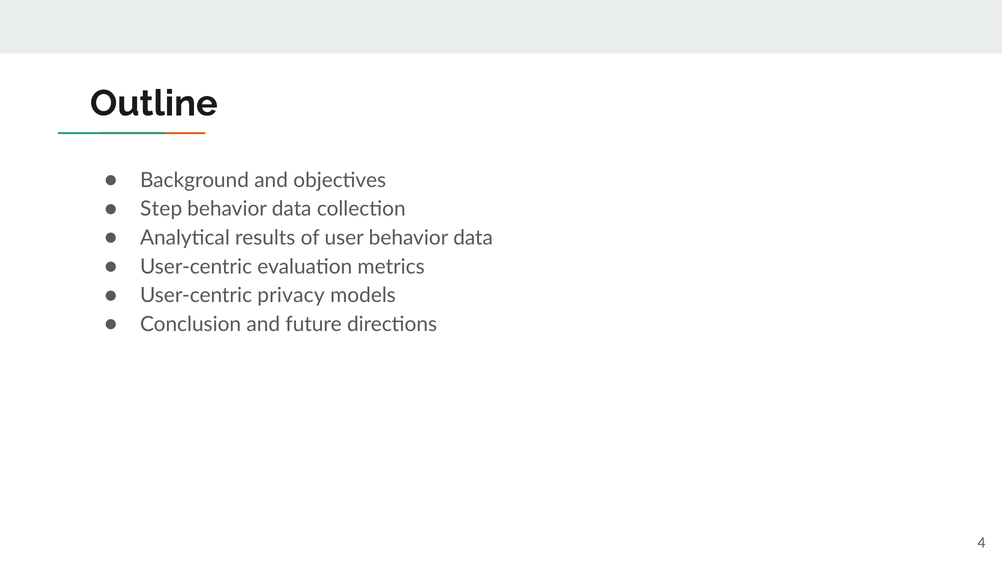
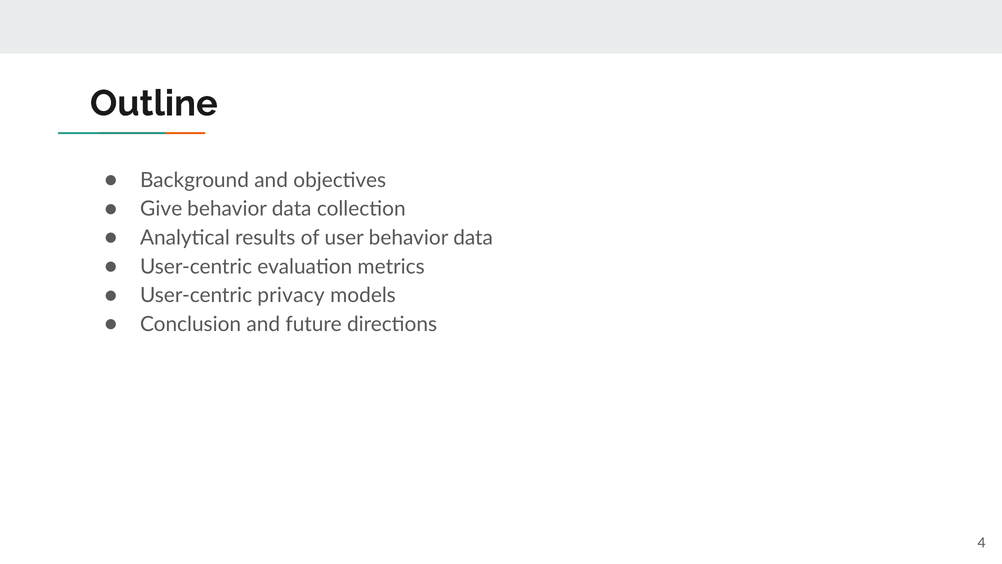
Step: Step -> Give (161, 209)
